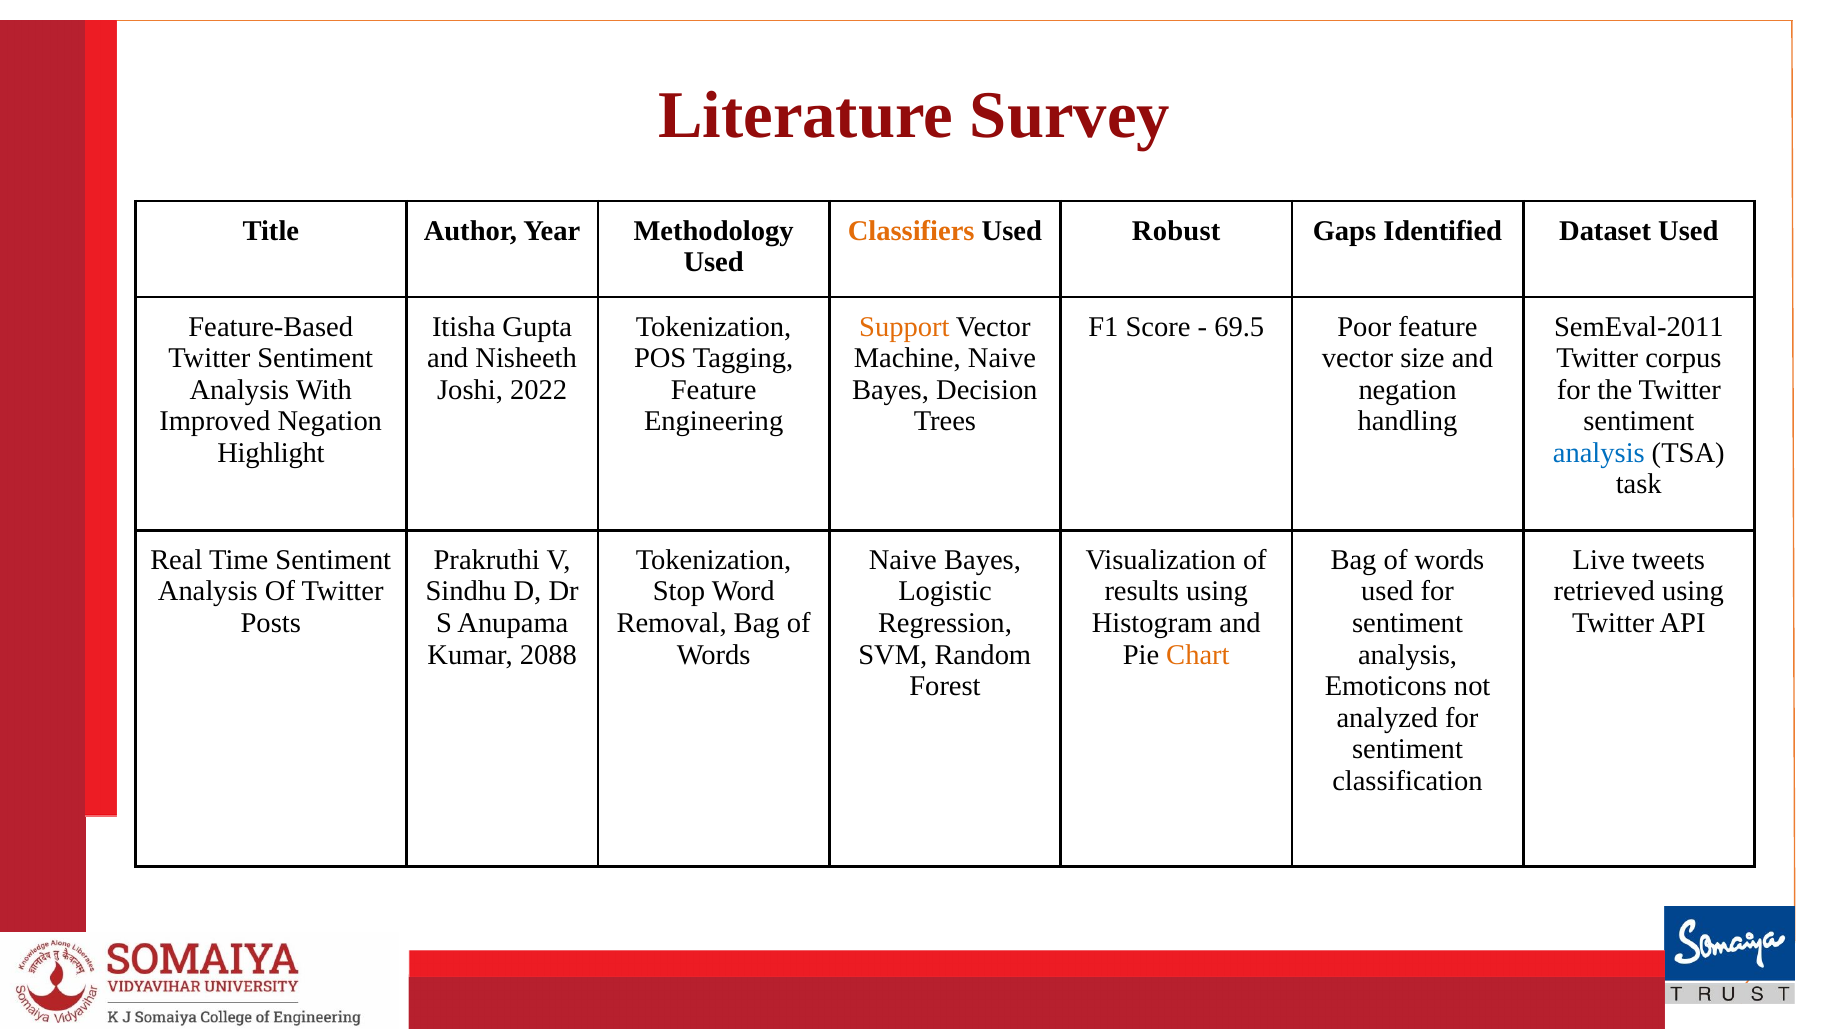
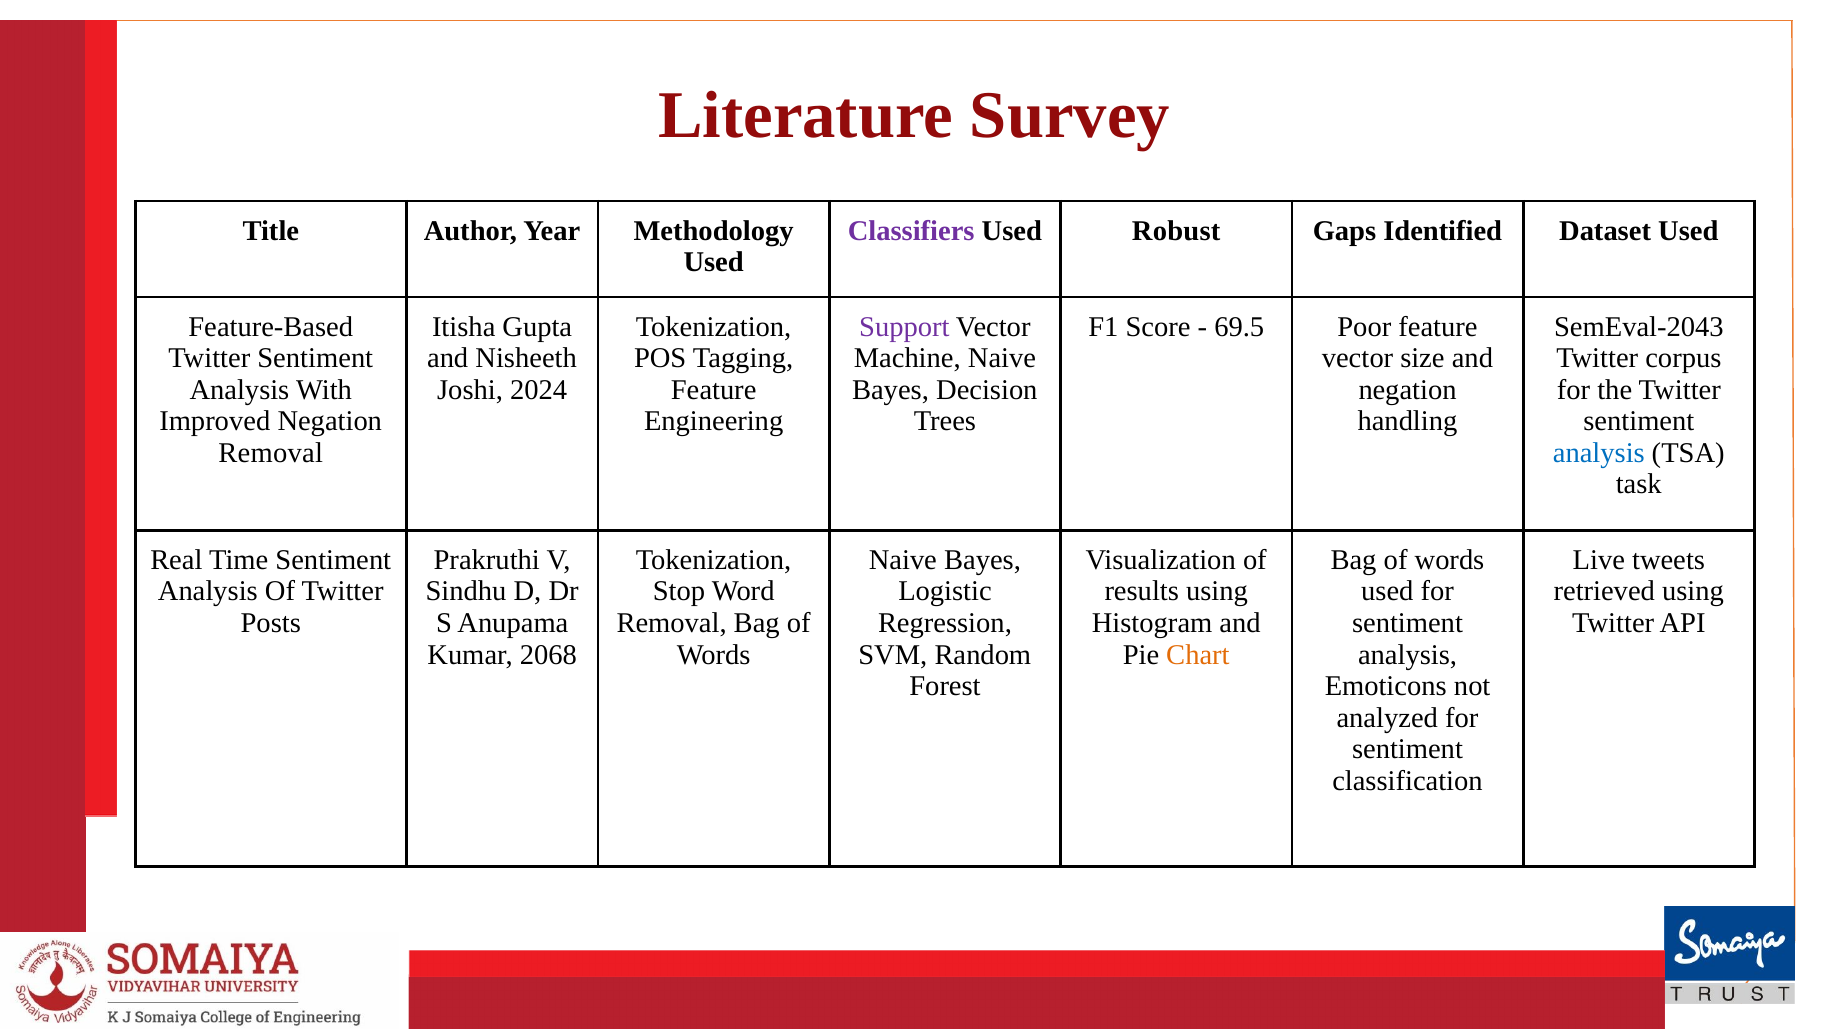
Classifiers colour: orange -> purple (911, 231)
Support colour: orange -> purple (904, 327)
SemEval-2011: SemEval-2011 -> SemEval-2043 (1639, 327)
2022: 2022 -> 2024 (539, 390)
Highlight: Highlight -> Removal (271, 453)
2088: 2088 -> 2068 (548, 655)
